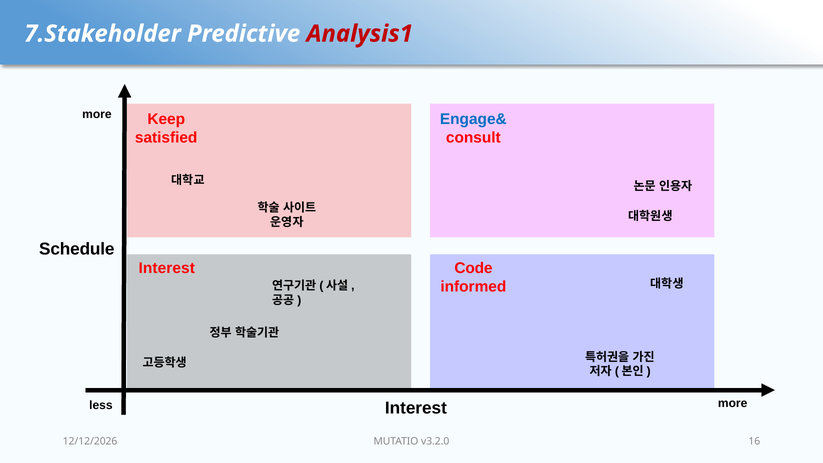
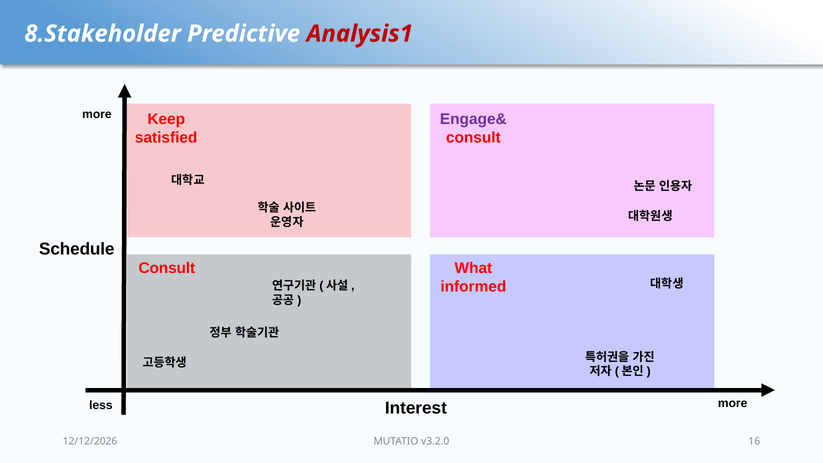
7.Stakeholder: 7.Stakeholder -> 8.Stakeholder (103, 34)
Engage& colour: blue -> purple (473, 119)
Code: Code -> What (473, 268)
Interest: Interest -> Consult (167, 268)
